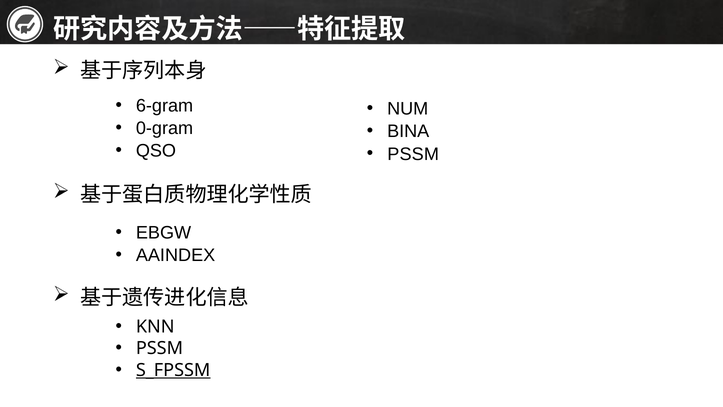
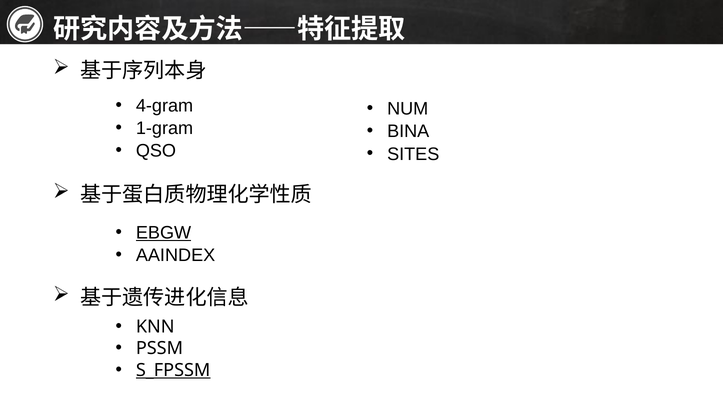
6-gram: 6-gram -> 4-gram (165, 106)
0-gram: 0-gram -> 1-gram (165, 128)
PSSM: PSSM -> SITES (413, 154)
EBGW underline: none -> present (164, 233)
